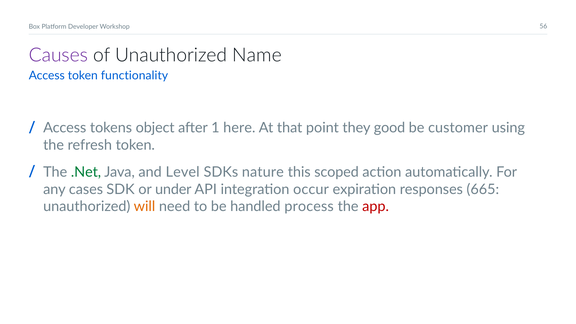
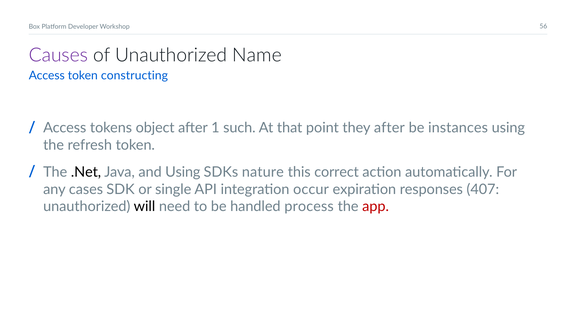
functionality: functionality -> constructing (134, 75)
here: here -> such (239, 128)
they good: good -> after (389, 128)
customer: customer -> instances (458, 128)
.Net colour: green -> black (86, 172)
and Level: Level -> Using (183, 172)
scoped: scoped -> correct (337, 172)
under: under -> single (173, 189)
665: 665 -> 407 (483, 189)
will colour: orange -> black (144, 207)
